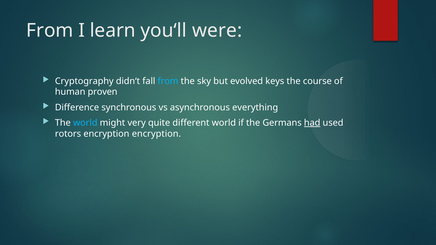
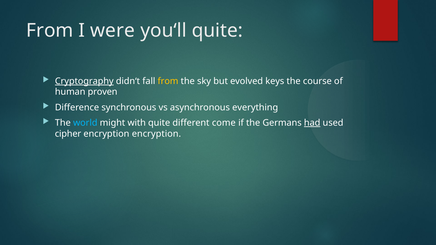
learn: learn -> were (113, 31)
you‘ll were: were -> quite (217, 31)
Cryptography underline: none -> present (84, 81)
from colour: light blue -> yellow (168, 81)
very: very -> with (137, 123)
different world: world -> come (224, 123)
rotors: rotors -> cipher (68, 134)
